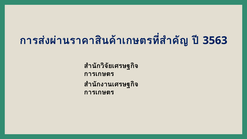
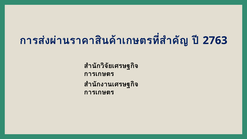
3563: 3563 -> 2763 (215, 40)
